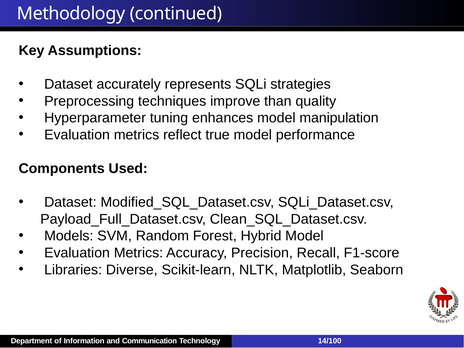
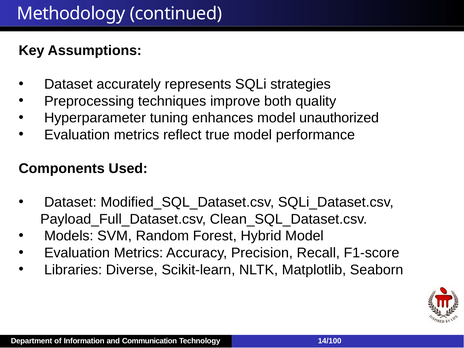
than: than -> both (278, 101)
manipulation: manipulation -> unauthorized (339, 118)
